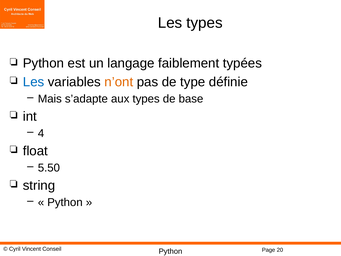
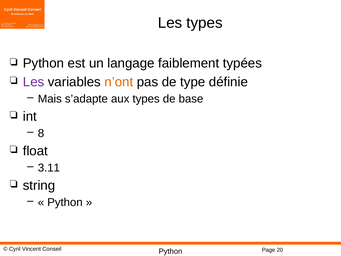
Les colour: blue -> purple (34, 82)
4: 4 -> 8 (41, 133)
5.50: 5.50 -> 3.11 (49, 168)
